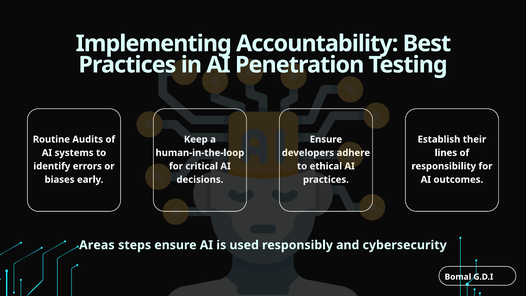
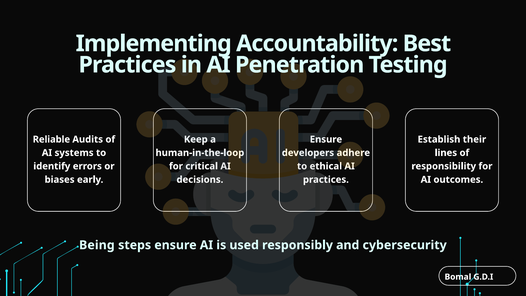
Routine: Routine -> Reliable (51, 139)
Areas: Areas -> Being (97, 245)
